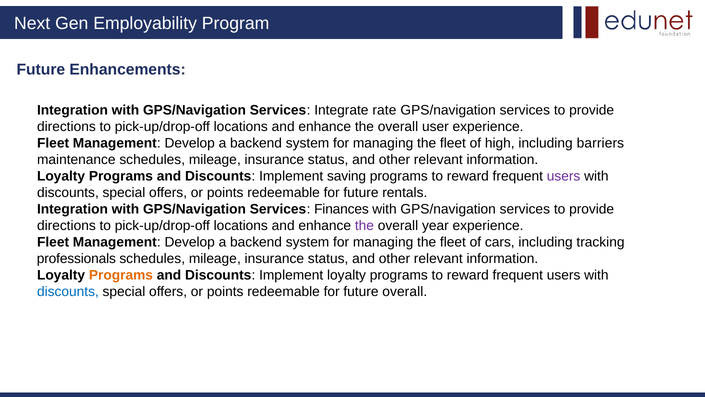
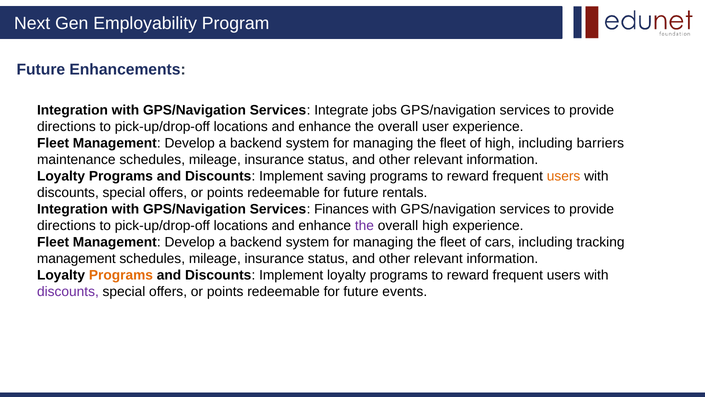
rate: rate -> jobs (385, 110)
users colour: purple -> orange (564, 176)
overall year: year -> high (435, 225)
professionals: professionals -> management (76, 258)
discounts colour: blue -> purple (68, 291)
future overall: overall -> events (405, 291)
